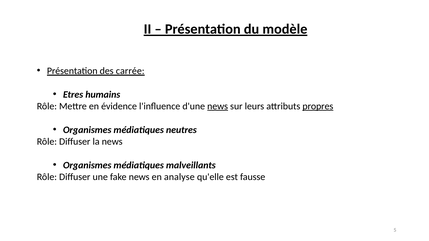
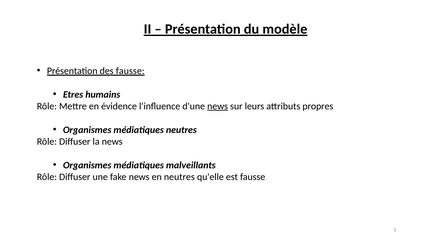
des carrée: carrée -> fausse (130, 71)
propres underline: present -> none (318, 106)
en analyse: analyse -> neutres (179, 177)
